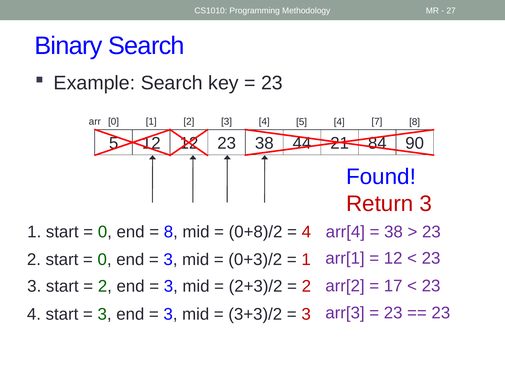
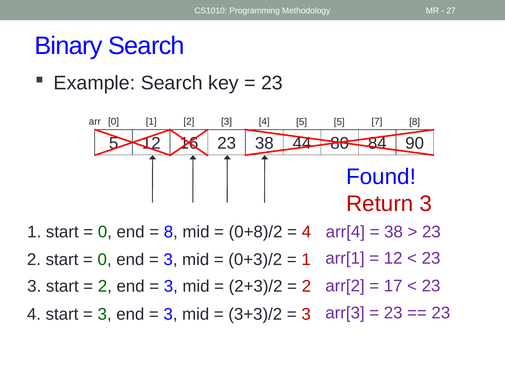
5 4: 4 -> 5 (339, 122)
12 12: 12 -> 16 (189, 143)
21: 21 -> 80 (340, 143)
